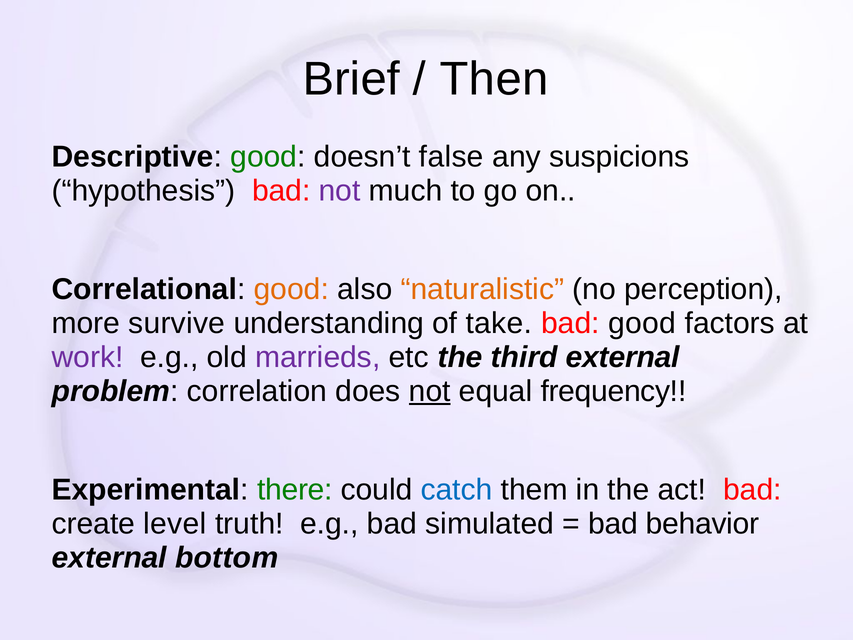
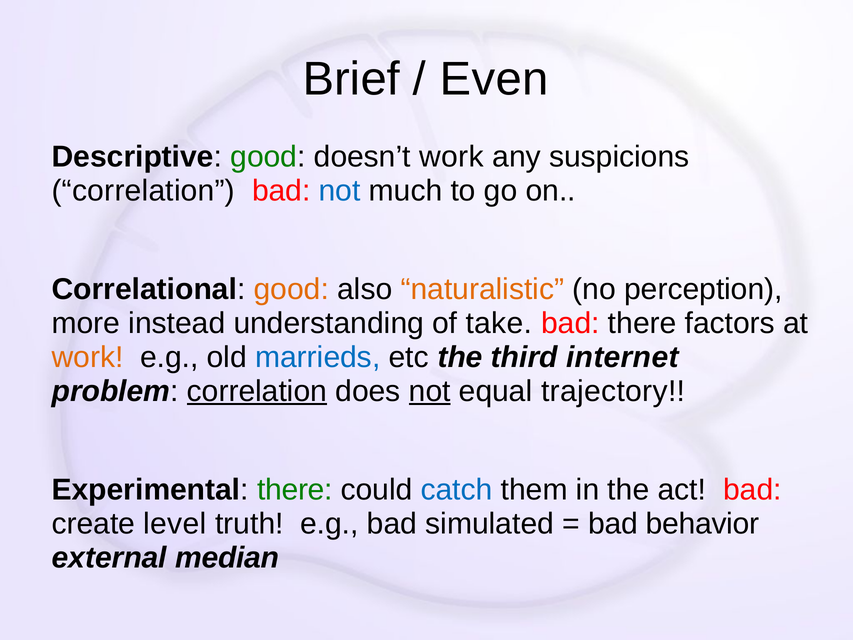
Then: Then -> Even (494, 79)
doesn’t false: false -> work (451, 157)
hypothesis: hypothesis -> correlation (143, 191)
not colour: purple -> blue (340, 191)
survive: survive -> instead (177, 323)
bad good: good -> there (642, 323)
work colour: purple -> orange (88, 357)
marrieds colour: purple -> blue (318, 357)
third external: external -> internet (622, 357)
correlation underline: none -> present (257, 391)
frequency: frequency -> trajectory (613, 391)
bottom: bottom -> median (227, 558)
